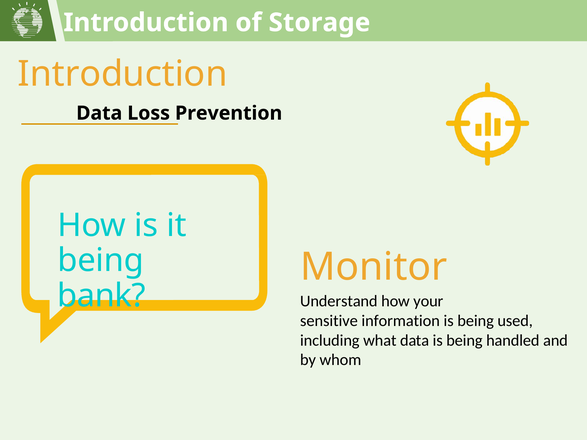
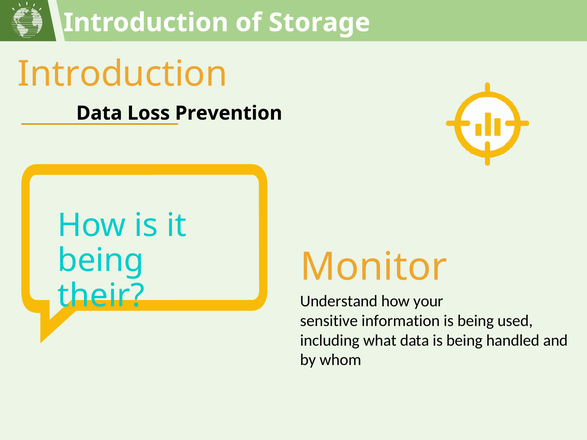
bank: bank -> their (101, 296)
